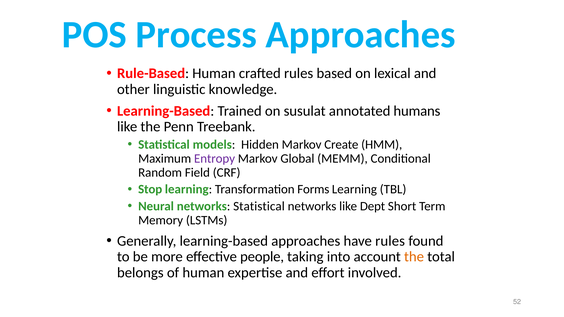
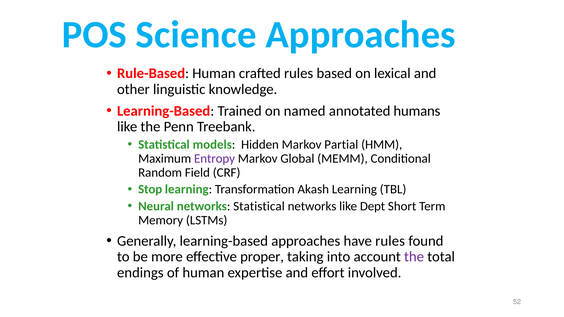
Process: Process -> Science (196, 35)
susulat: susulat -> named (305, 111)
Create: Create -> Partial (341, 145)
Forms: Forms -> Akash (313, 189)
people: people -> proper (262, 257)
the colour: orange -> purple (414, 257)
belongs: belongs -> endings (140, 273)
